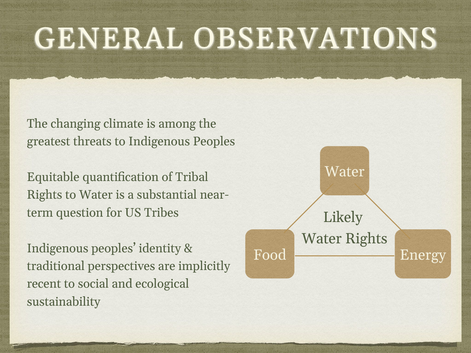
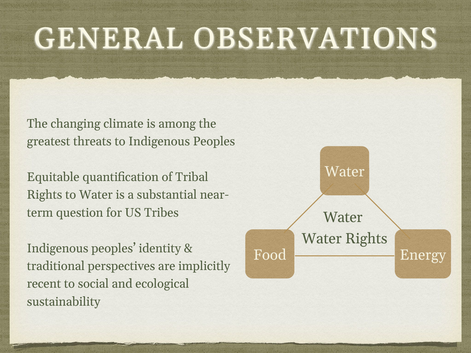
Likely: Likely -> Water (343, 218)
